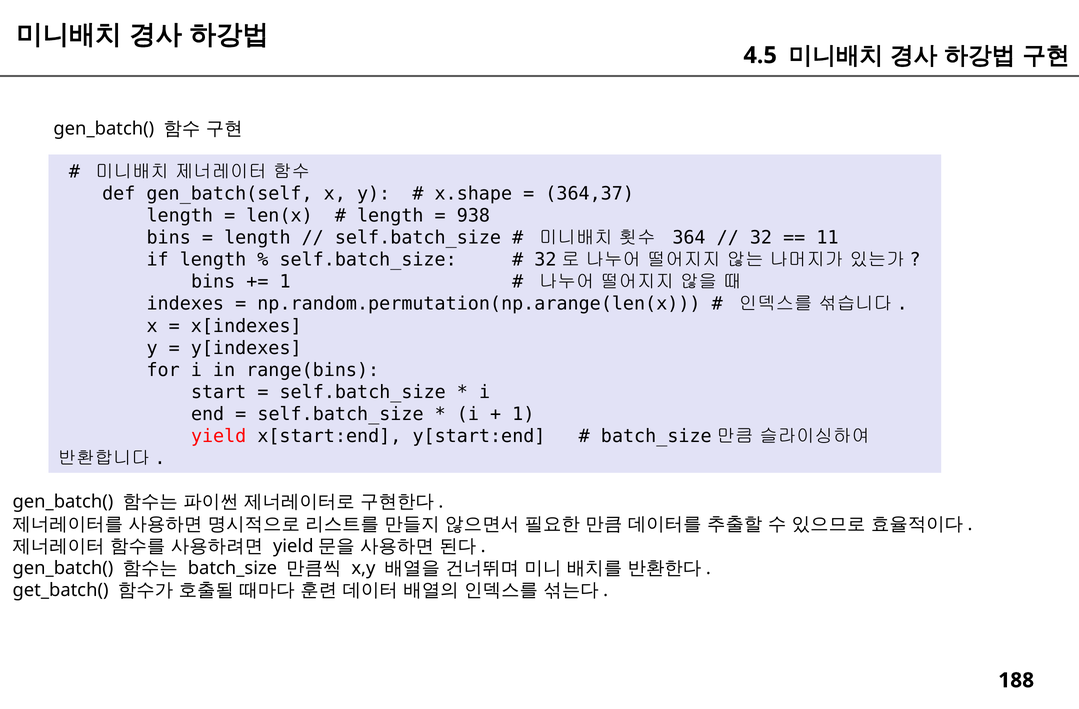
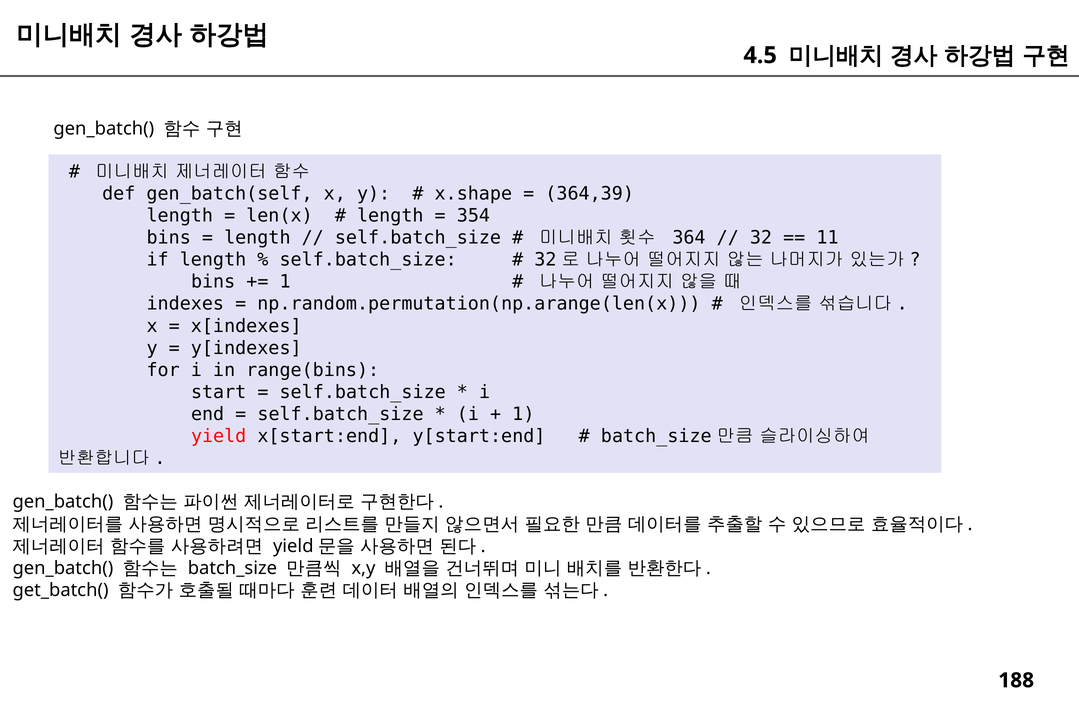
364,37: 364,37 -> 364,39 (590, 193)
938: 938 -> 354 (473, 216)
